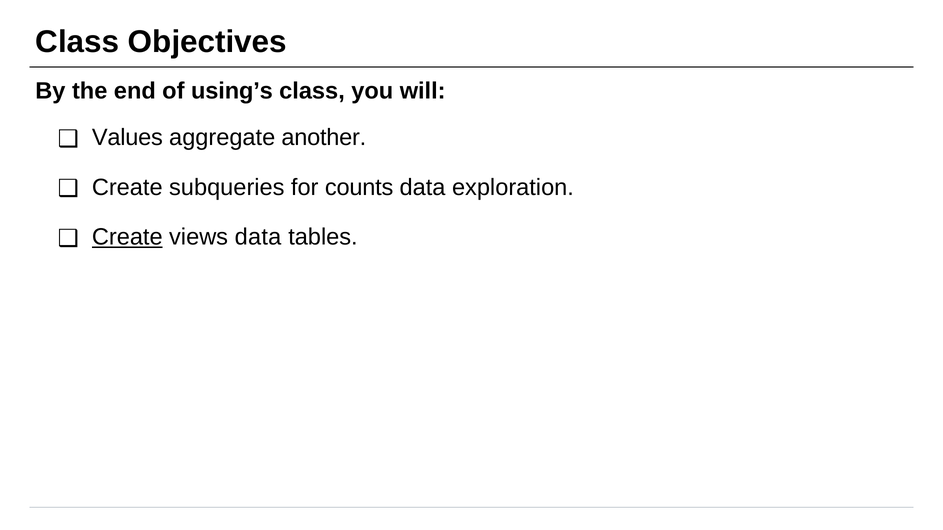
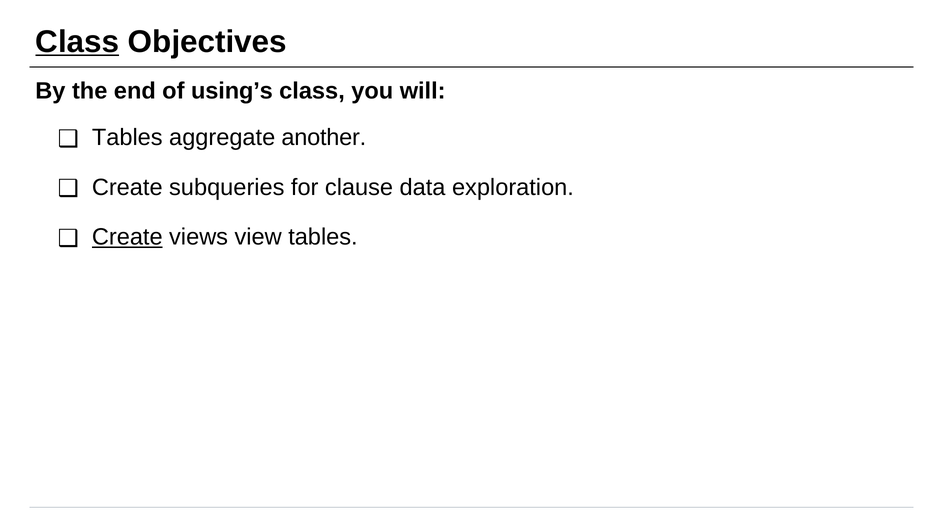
Class underline: none -> present (77, 42)
Values: Values -> Tables (127, 138)
counts: counts -> clause (359, 187)
views data: data -> view (258, 237)
